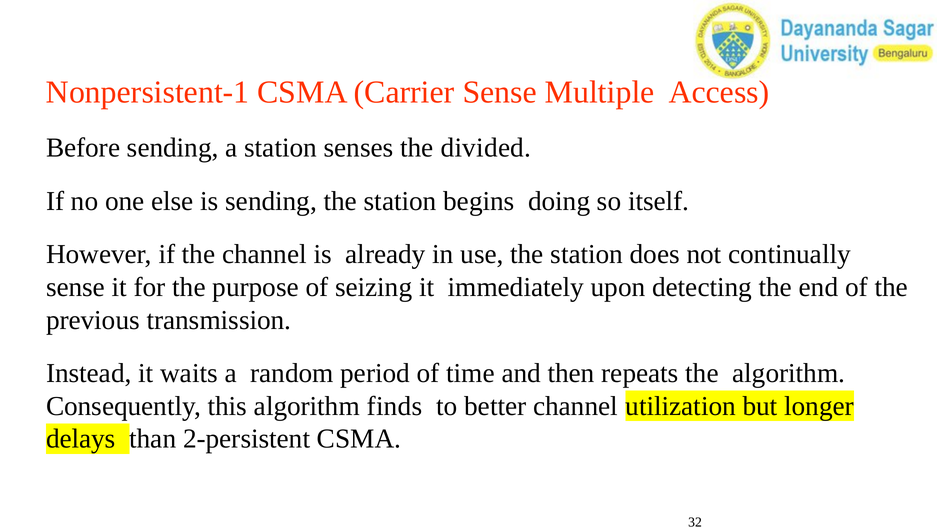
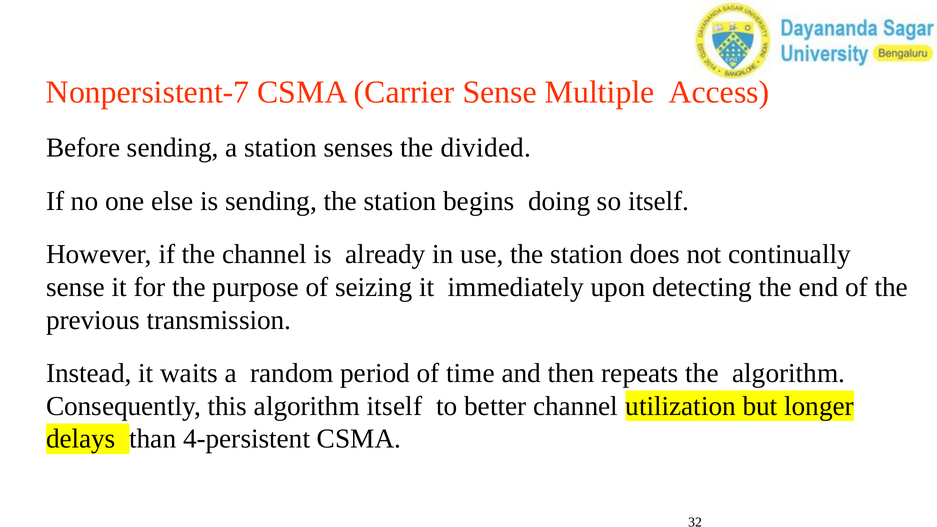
Nonpersistent-1: Nonpersistent-1 -> Nonpersistent-7 (148, 92)
algorithm finds: finds -> itself (395, 406)
2-persistent: 2-persistent -> 4-persistent (247, 439)
